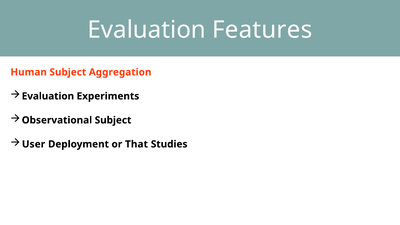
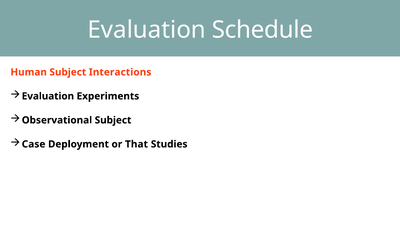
Features: Features -> Schedule (262, 30)
Aggregation: Aggregation -> Interactions (120, 72)
User: User -> Case (34, 144)
